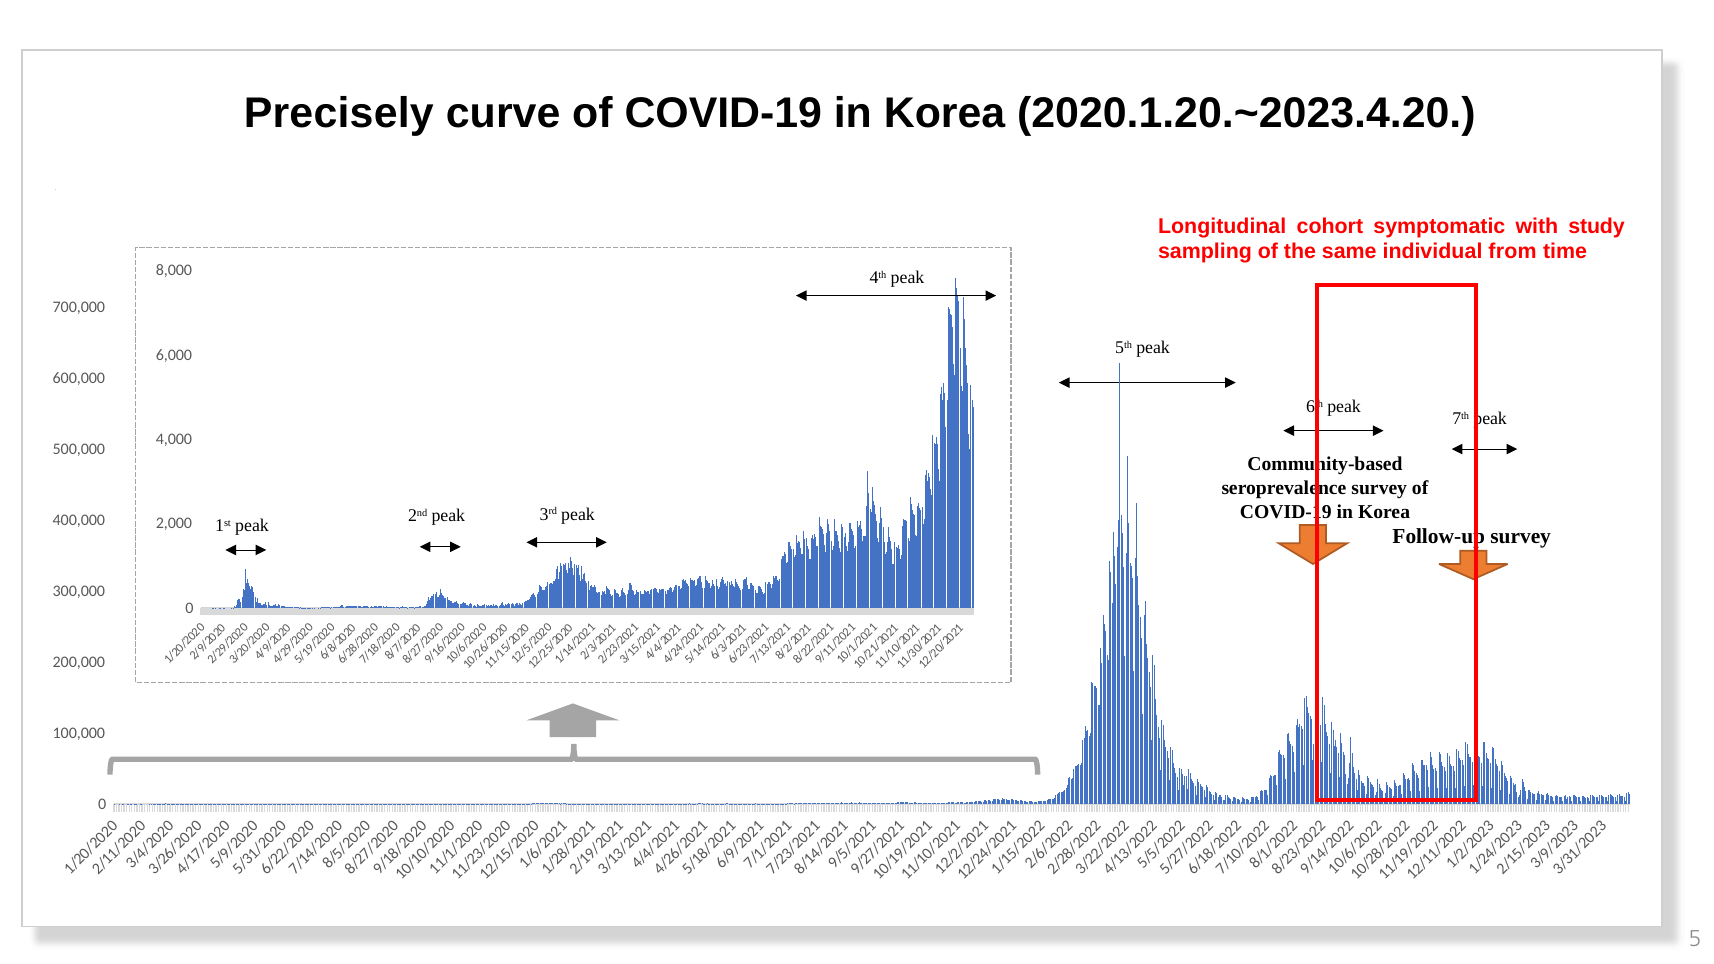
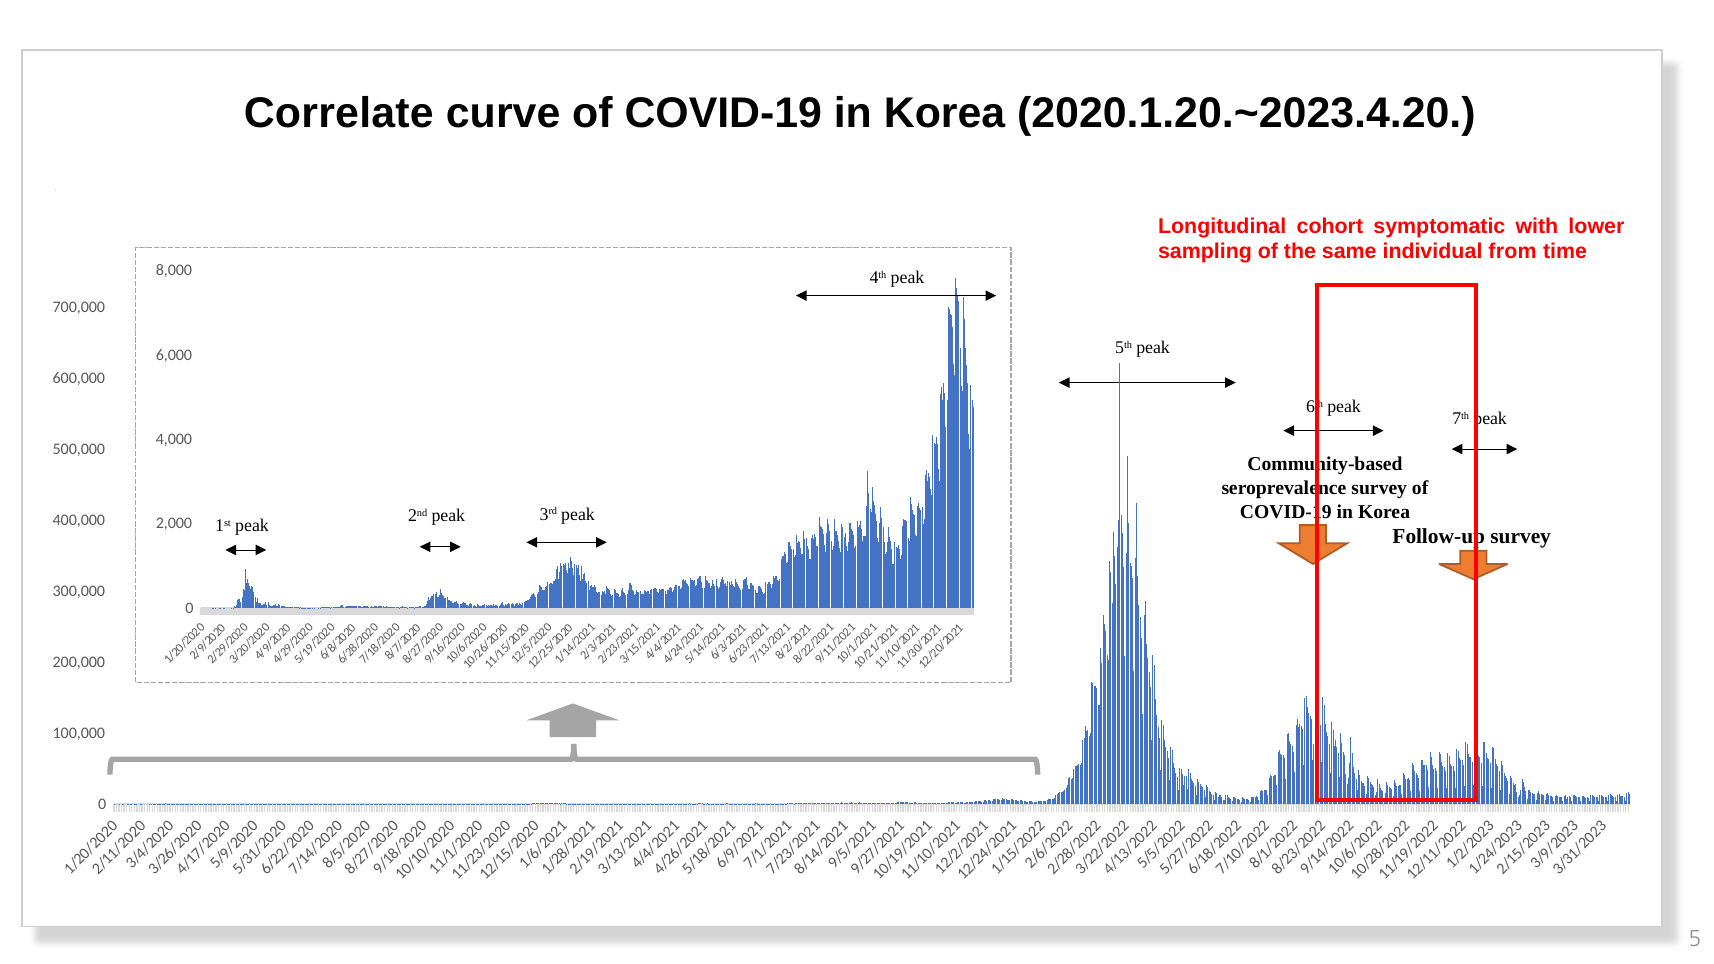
Precisely: Precisely -> Correlate (339, 113)
study: study -> lower (1596, 226)
